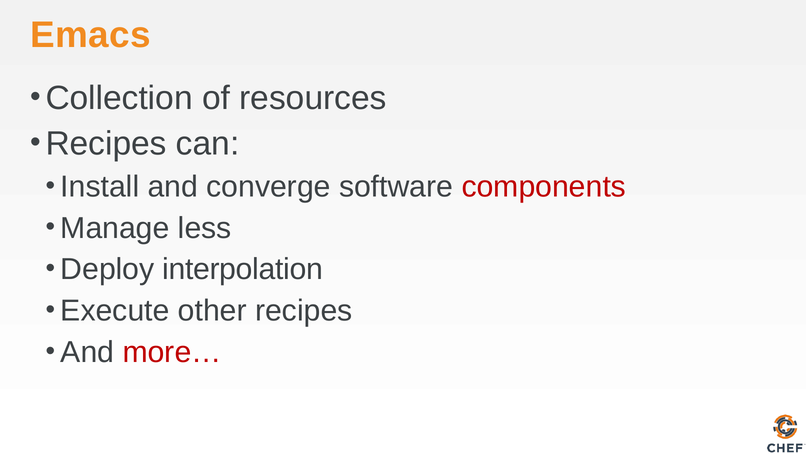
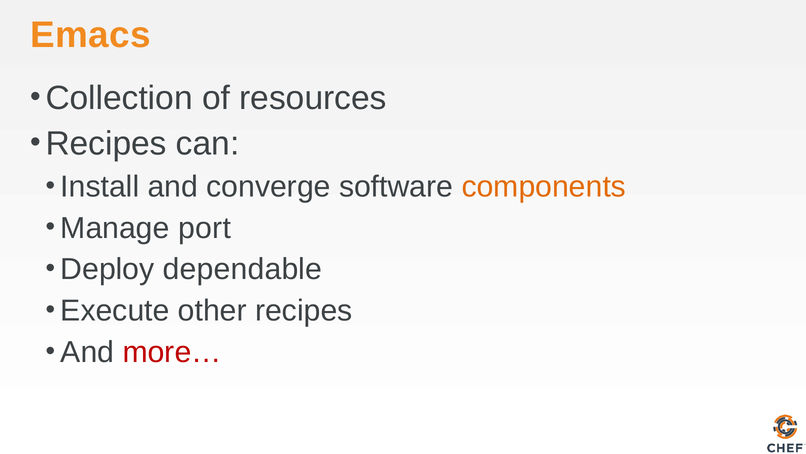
components colour: red -> orange (544, 186)
less: less -> port (205, 228)
interpolation: interpolation -> dependable (242, 269)
